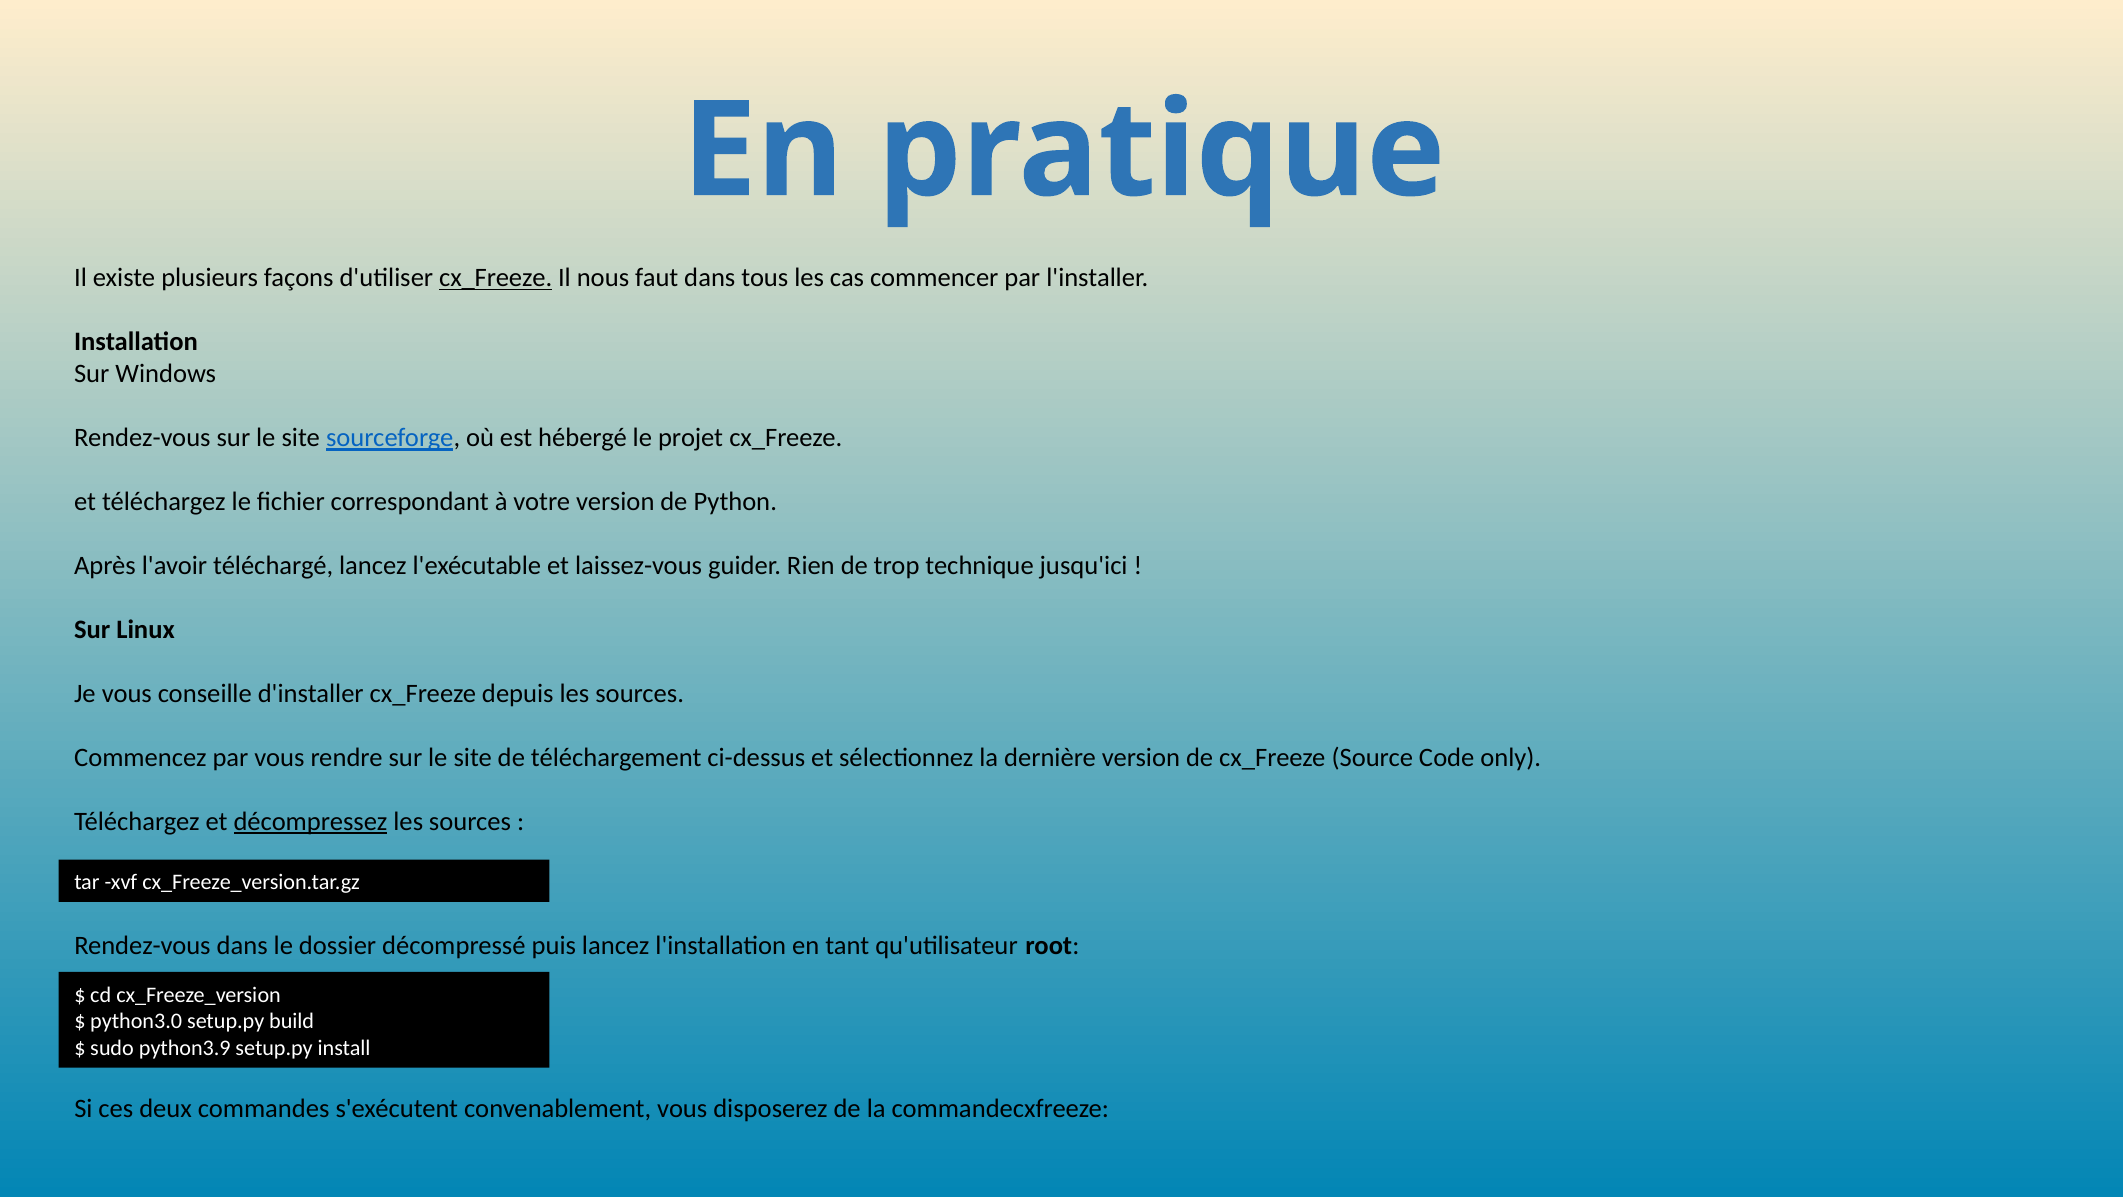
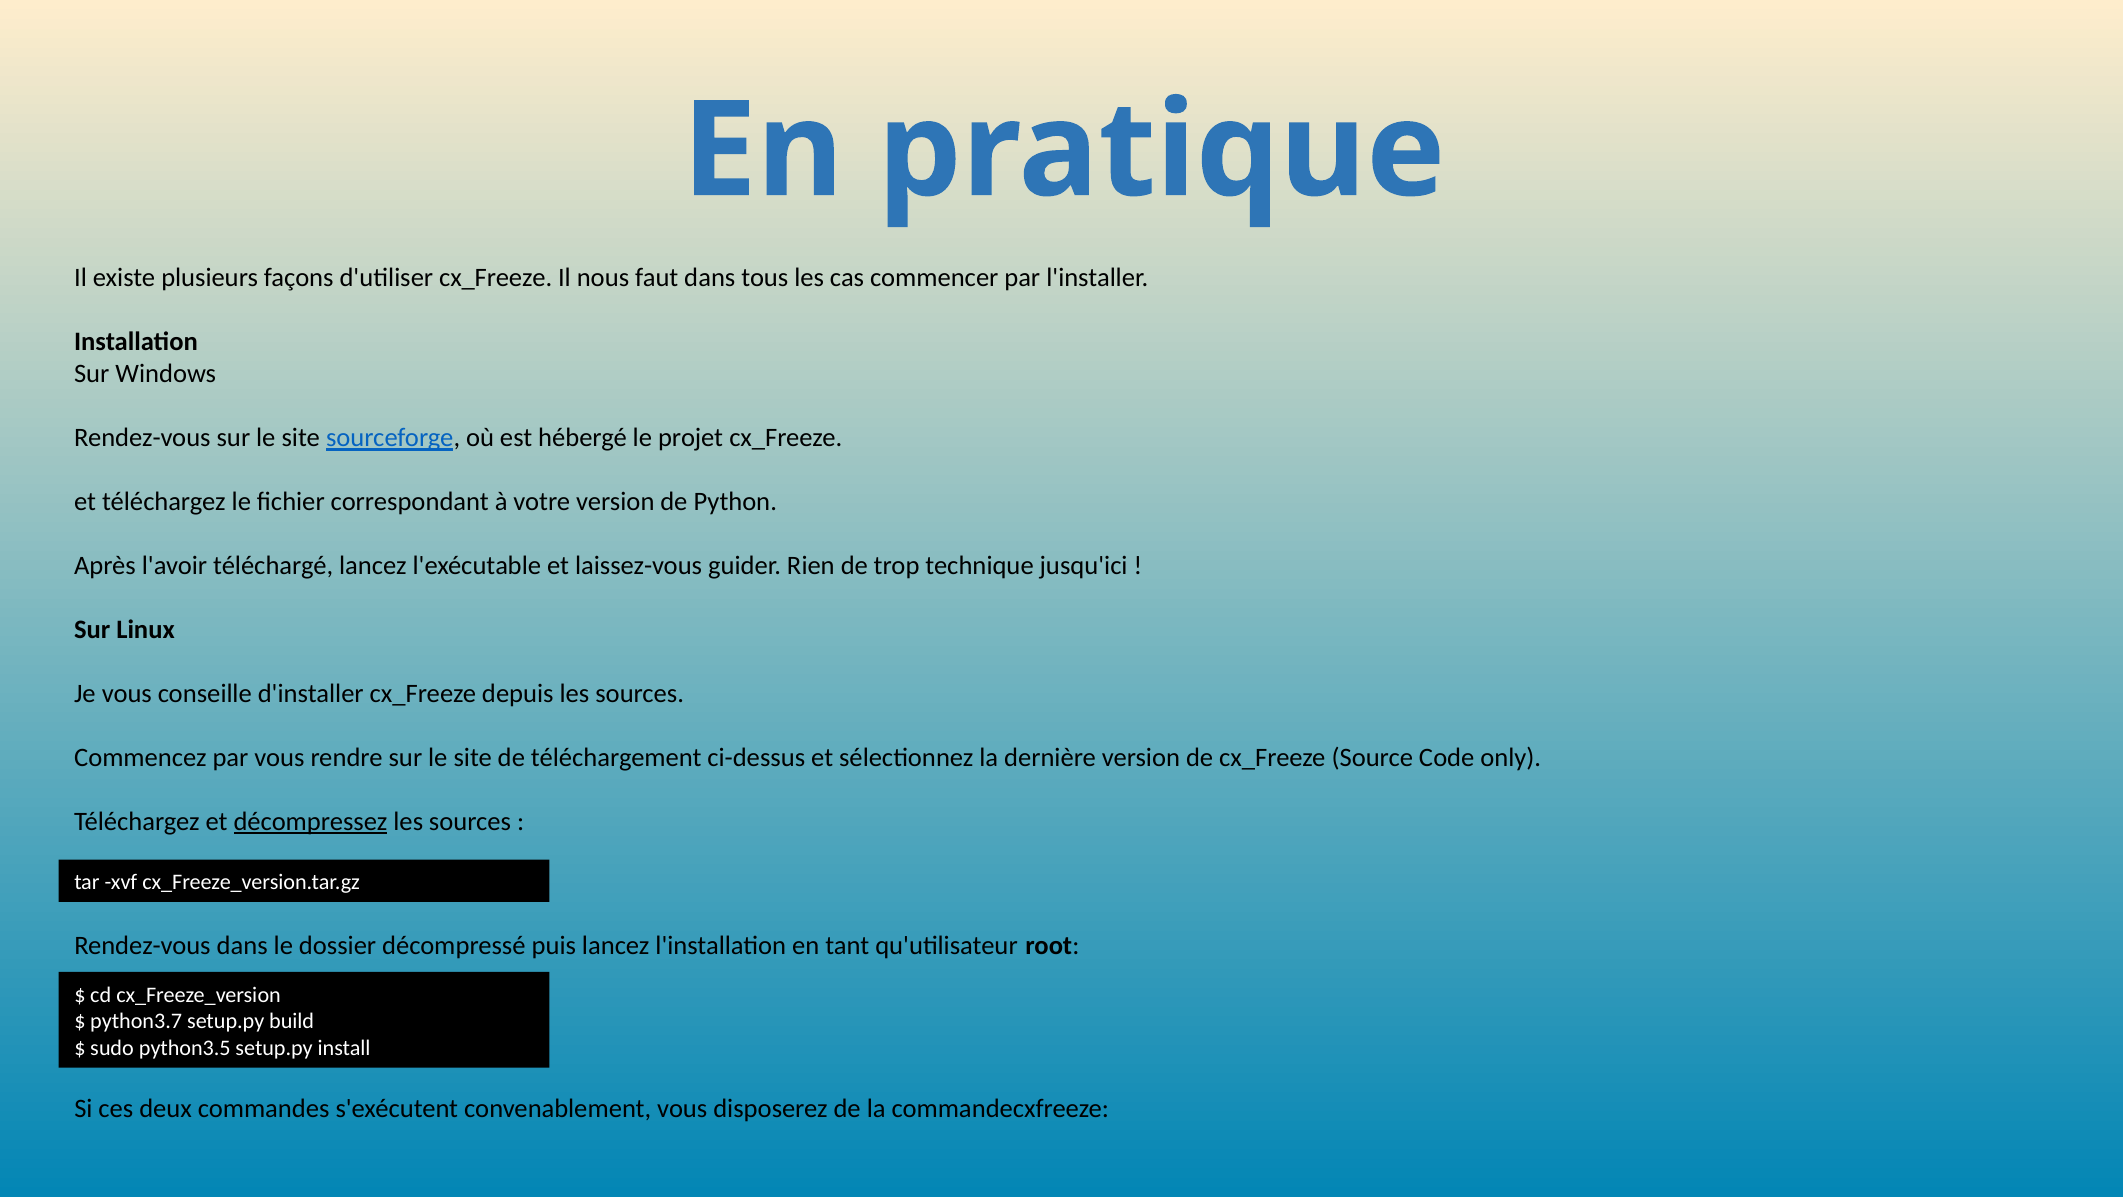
cx_Freeze underline: present -> none (496, 278)
python3.0: python3.0 -> python3.7 (136, 1021)
python3.9: python3.9 -> python3.5 (185, 1048)
